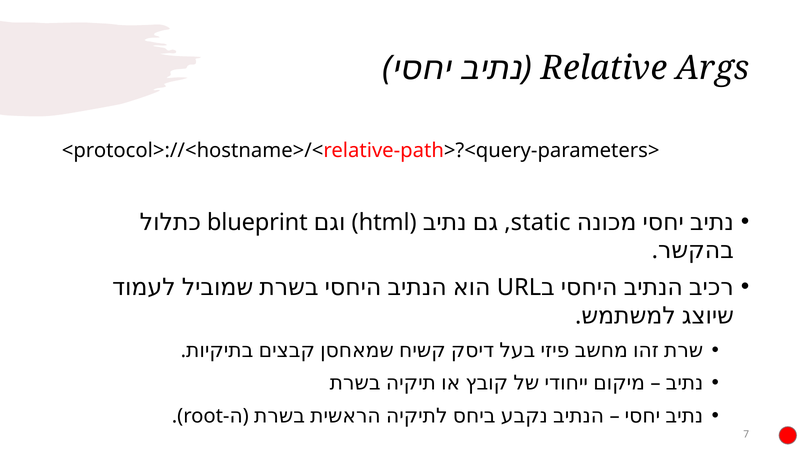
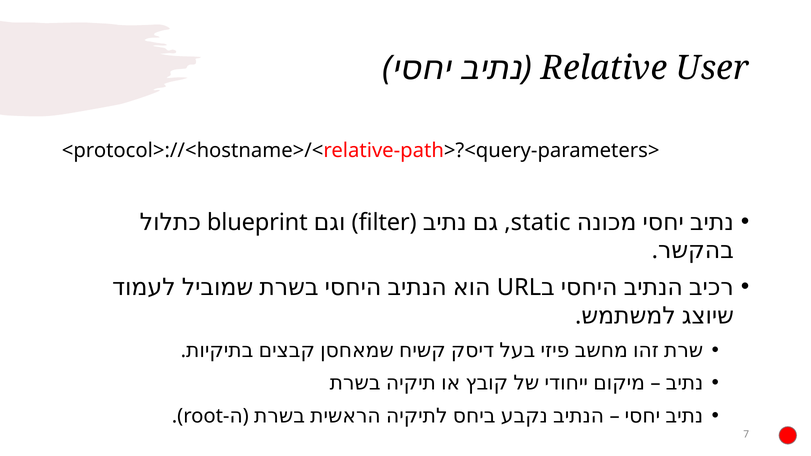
Args: Args -> User (712, 68)
html: html -> filter (384, 222)
